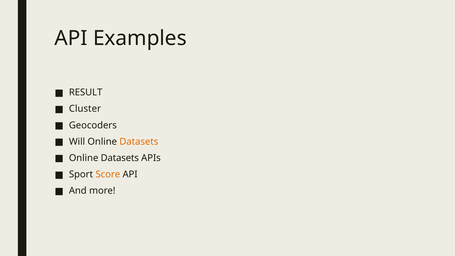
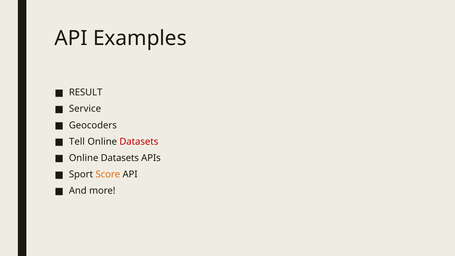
Cluster: Cluster -> Service (85, 109)
Will: Will -> Tell (77, 142)
Datasets colour: orange -> red (139, 142)
